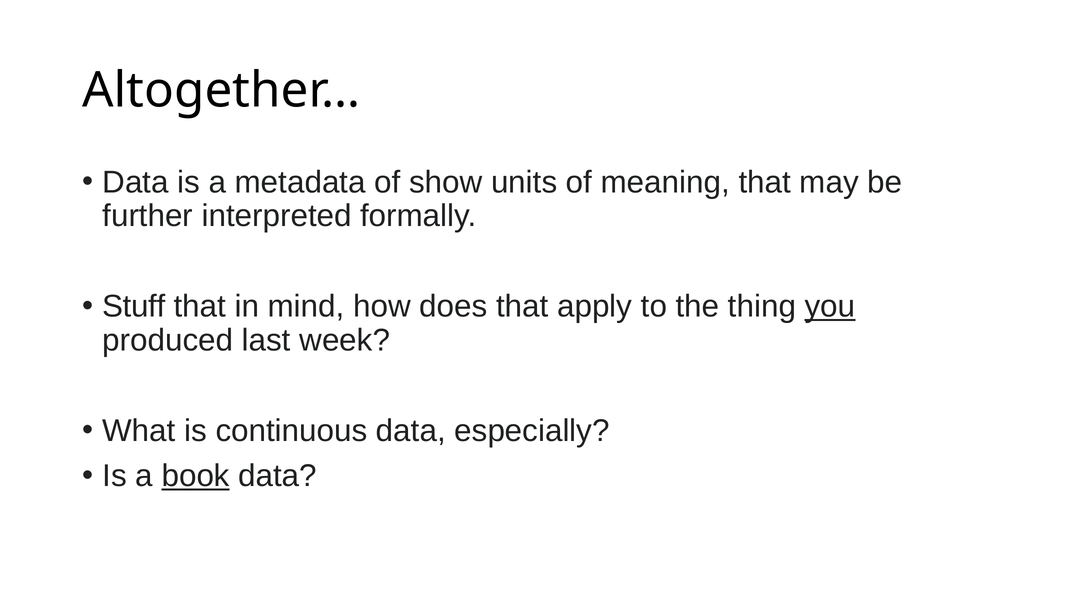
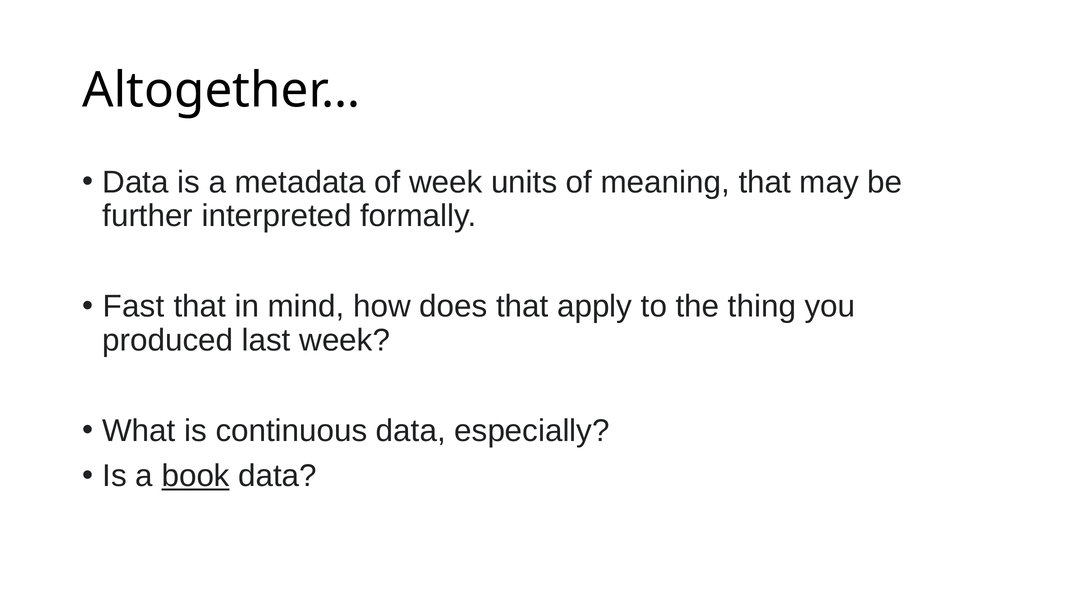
of show: show -> week (446, 182)
Stuff: Stuff -> Fast (134, 307)
you underline: present -> none (830, 307)
